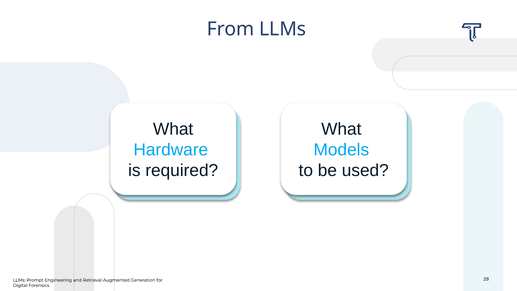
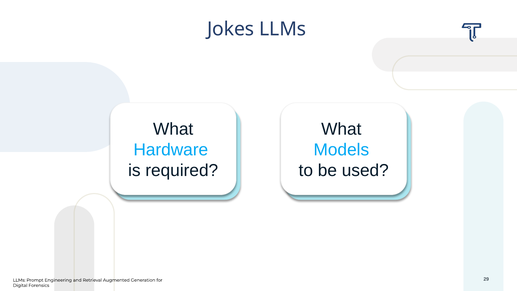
From: From -> Jokes (231, 29)
